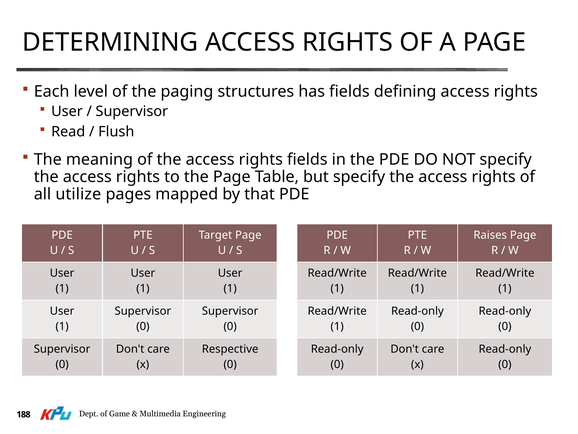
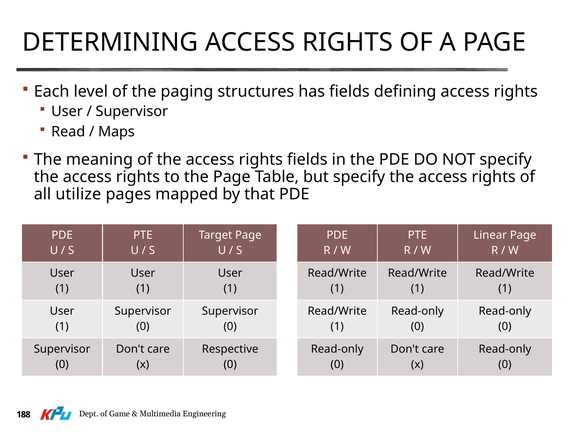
Flush: Flush -> Maps (116, 132)
Raises: Raises -> Linear (490, 235)
